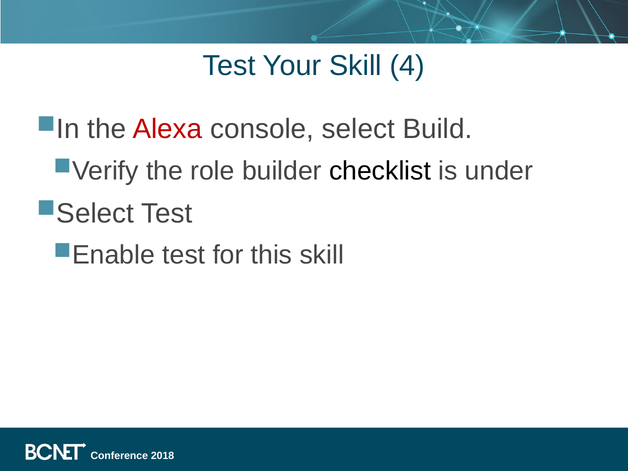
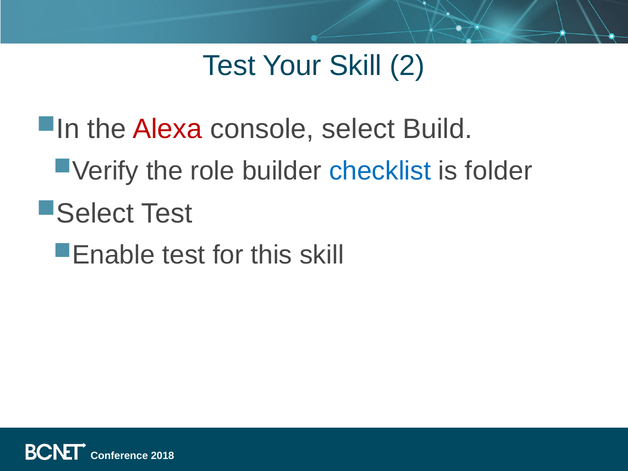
4: 4 -> 2 (407, 66)
checklist colour: black -> blue (380, 171)
under: under -> folder (499, 171)
